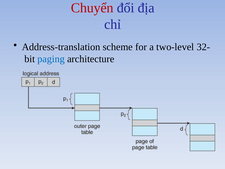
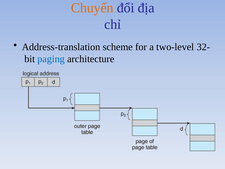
Chuyển colour: red -> orange (92, 8)
